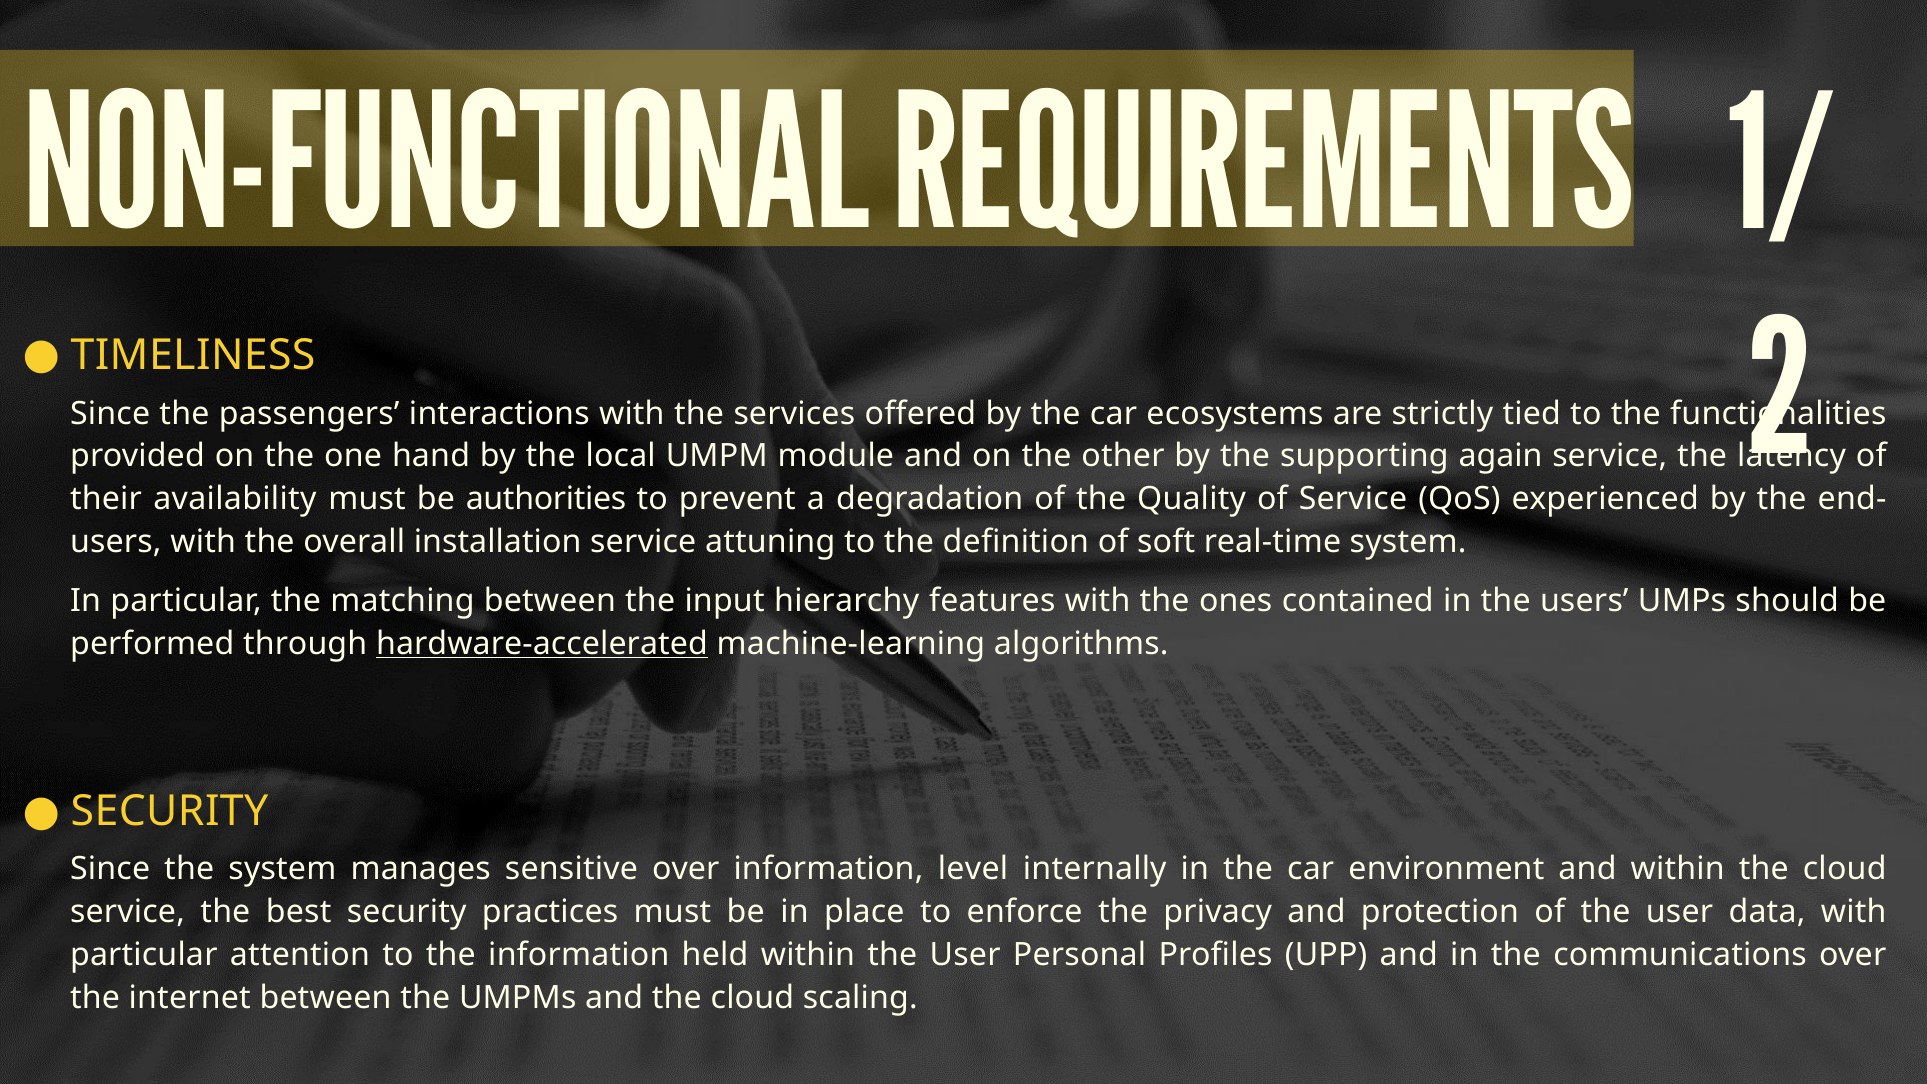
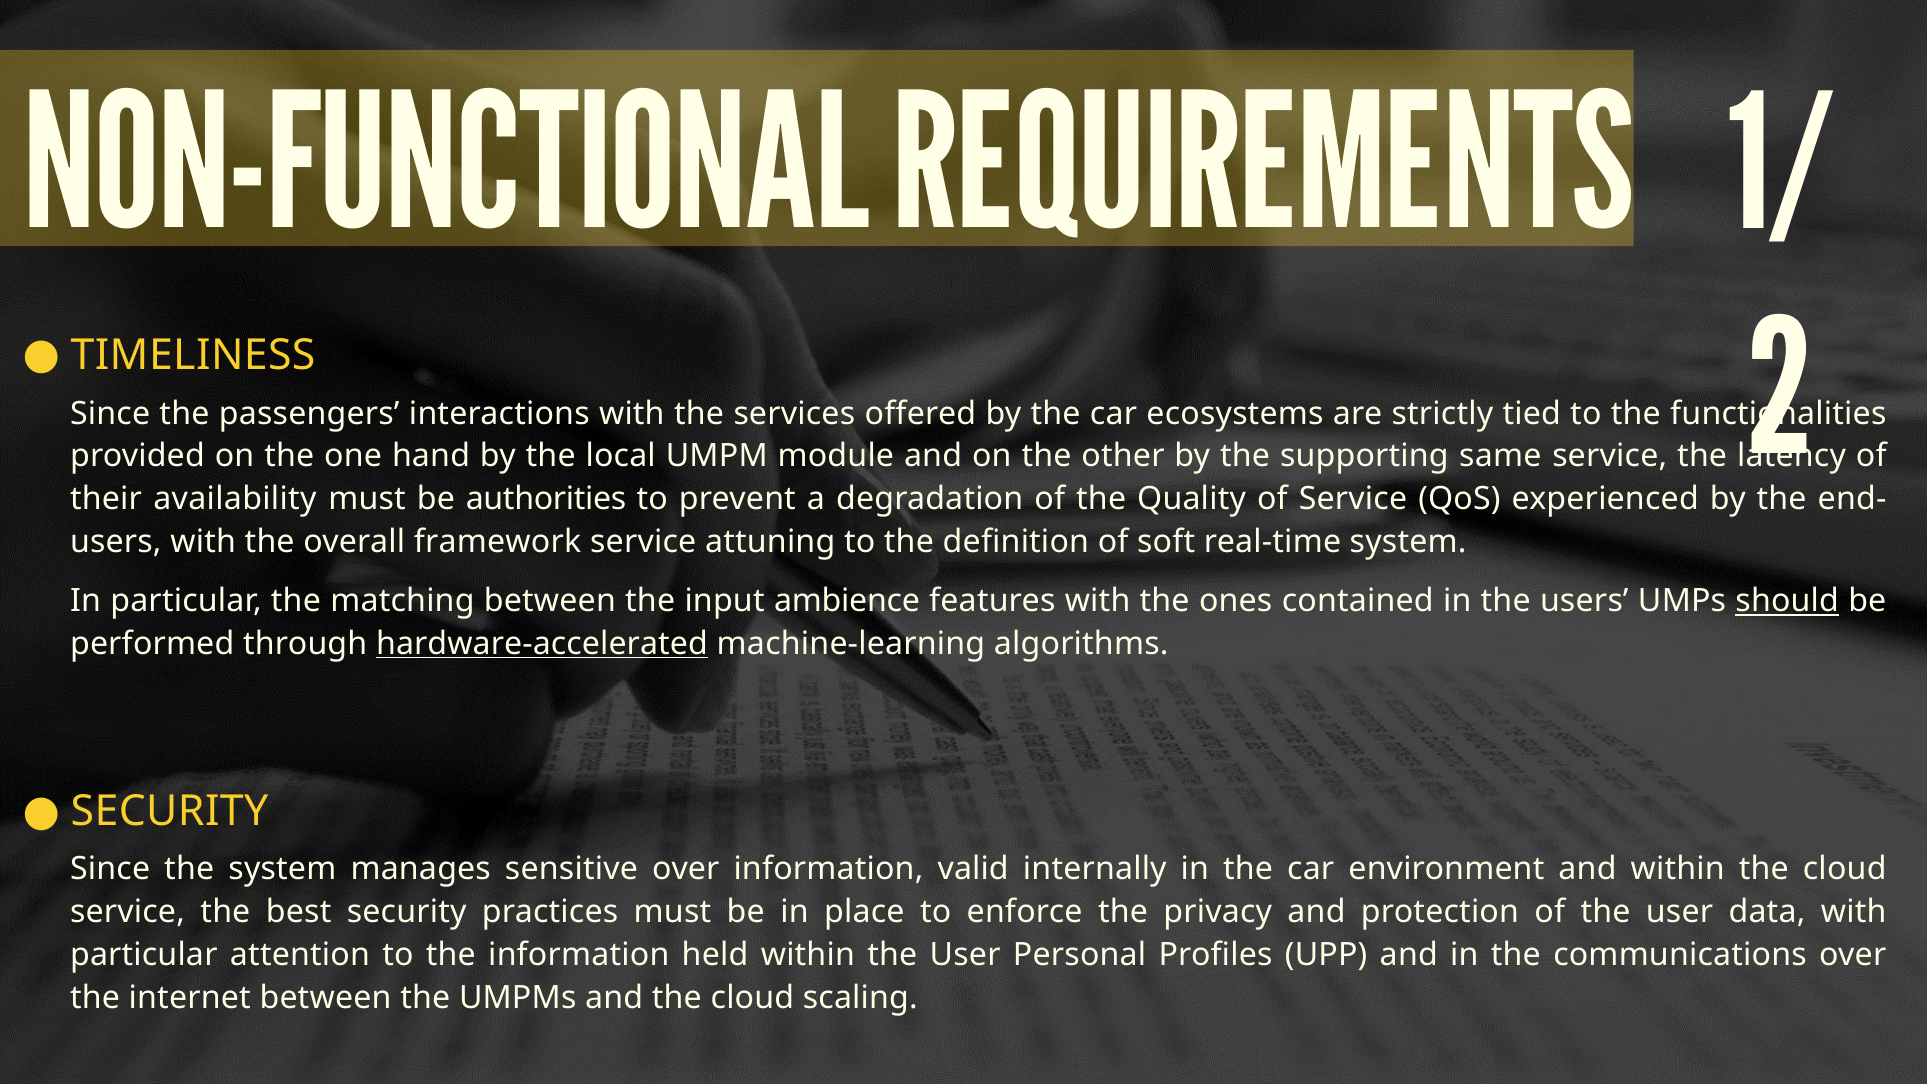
again: again -> same (1500, 456)
installation: installation -> framework (498, 542)
hierarchy: hierarchy -> ambience (847, 601)
should underline: none -> present (1787, 601)
level: level -> valid (973, 869)
